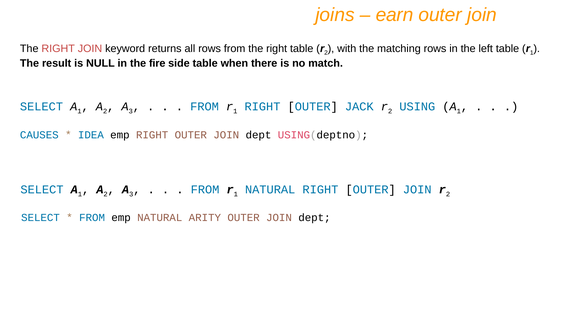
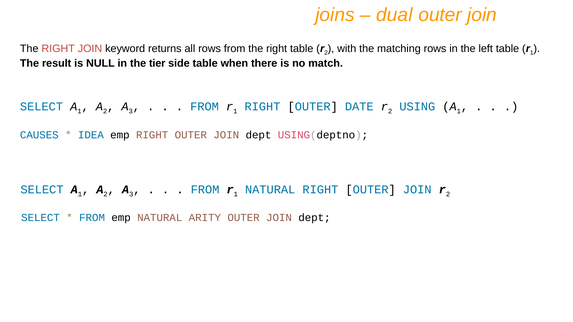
earn: earn -> dual (394, 15)
fire: fire -> tier (157, 63)
JACK: JACK -> DATE (359, 107)
